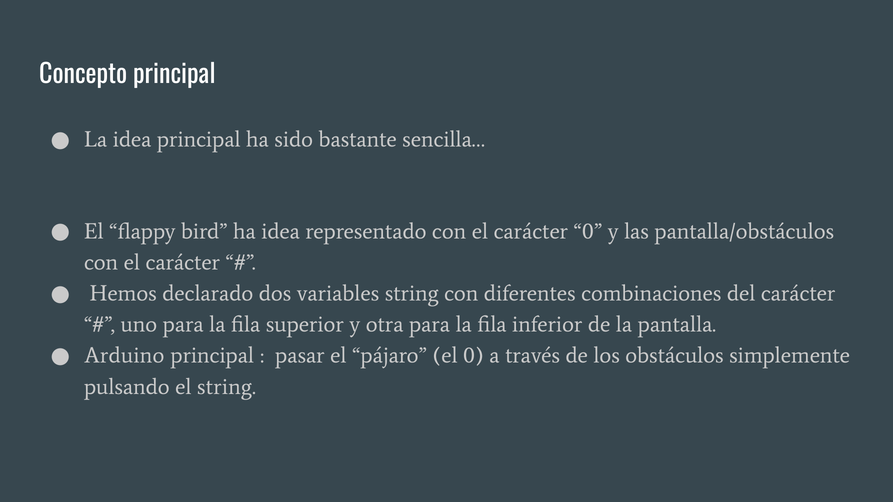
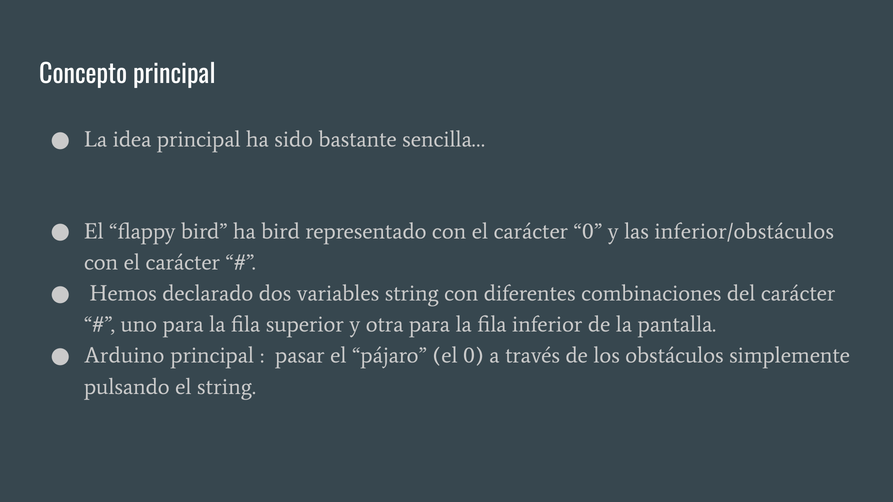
ha idea: idea -> bird (281, 231)
pantalla/obstáculos: pantalla/obstáculos -> inferior/obstáculos (744, 231)
